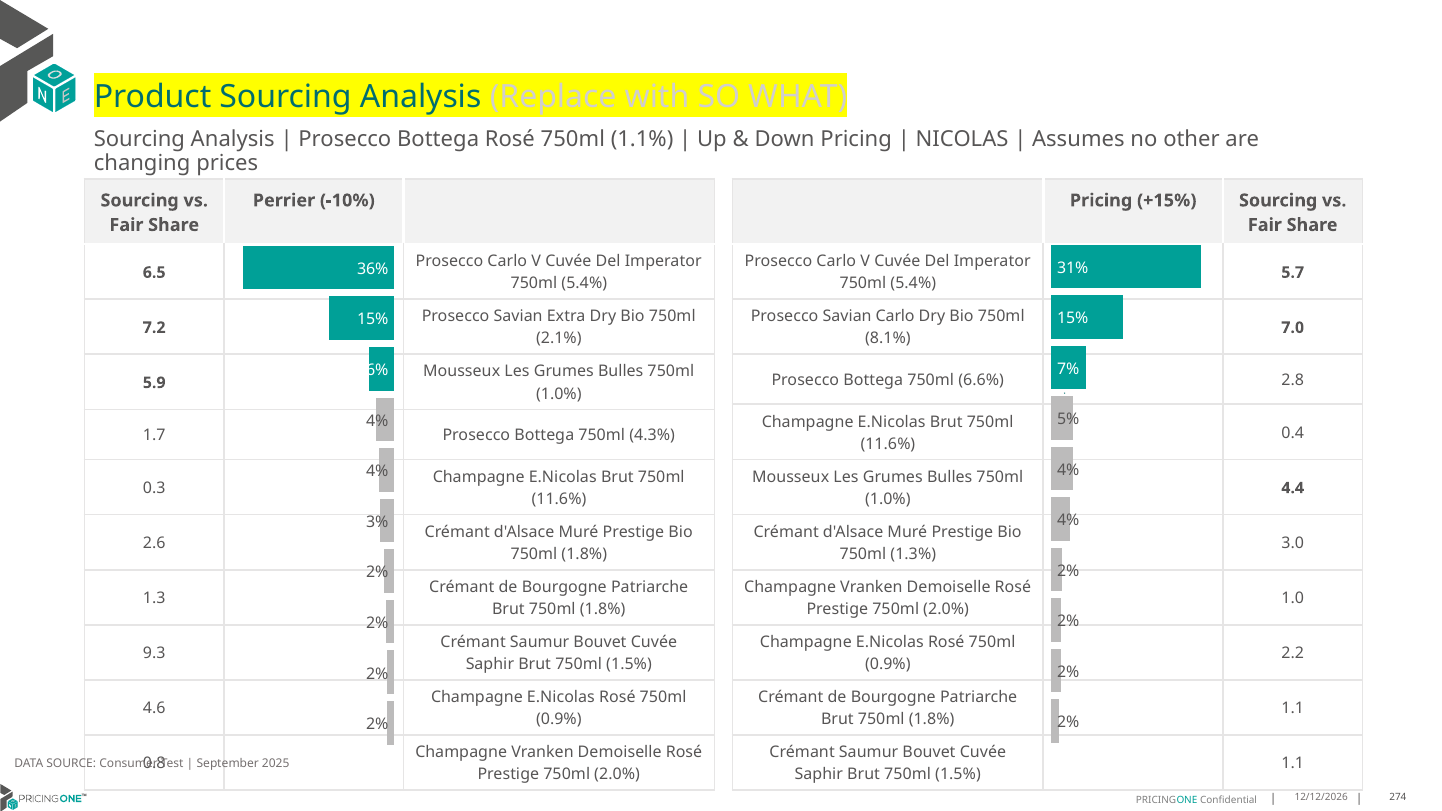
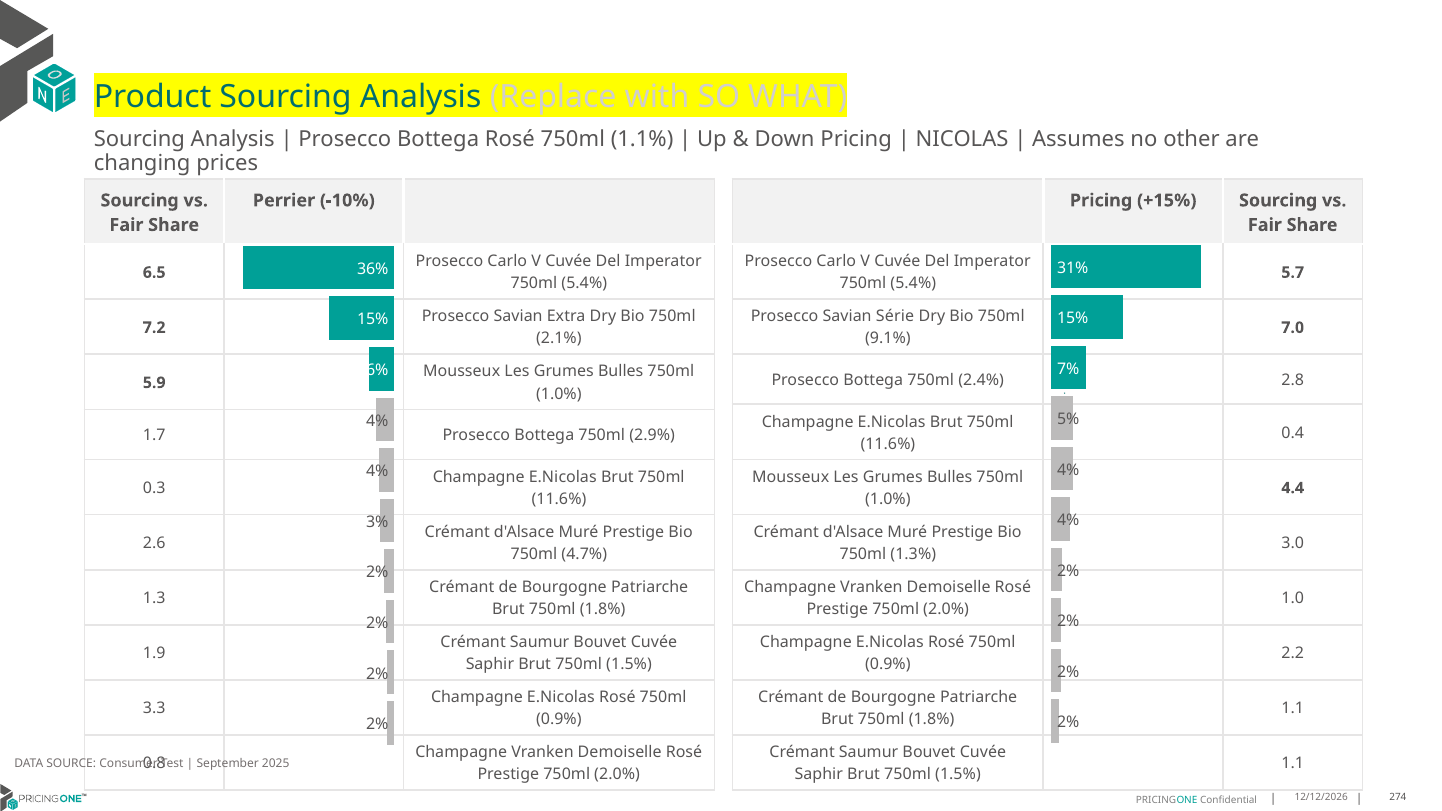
Savian Carlo: Carlo -> Série (895, 317)
8.1%: 8.1% -> 9.1% (888, 339)
6.6%: 6.6% -> 2.4% (981, 380)
4.3%: 4.3% -> 2.9% (652, 435)
1.8%: 1.8% -> 4.7% (584, 554)
9.3: 9.3 -> 1.9 (154, 653)
4.6: 4.6 -> 3.3 (154, 709)
